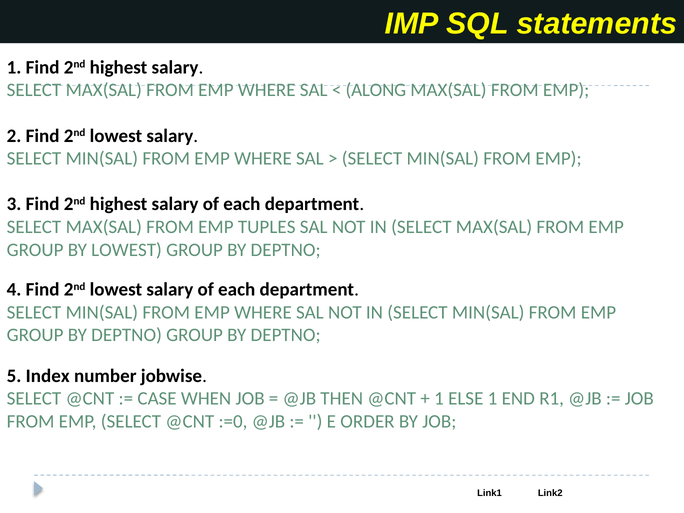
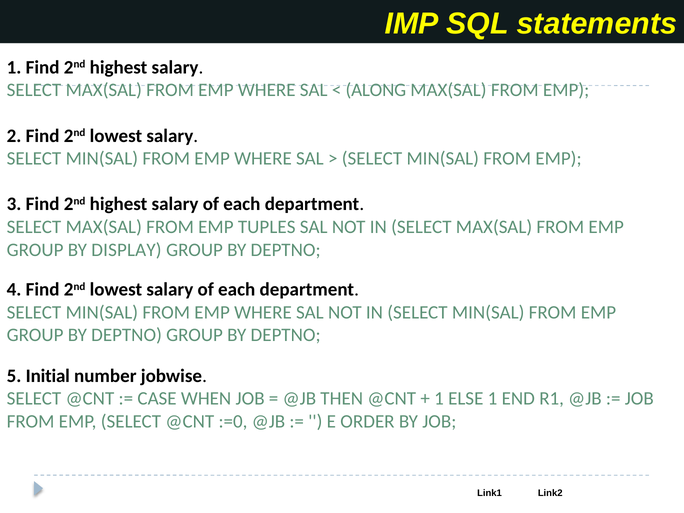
BY LOWEST: LOWEST -> DISPLAY (126, 250)
5 Index: Index -> Initial (48, 376)
